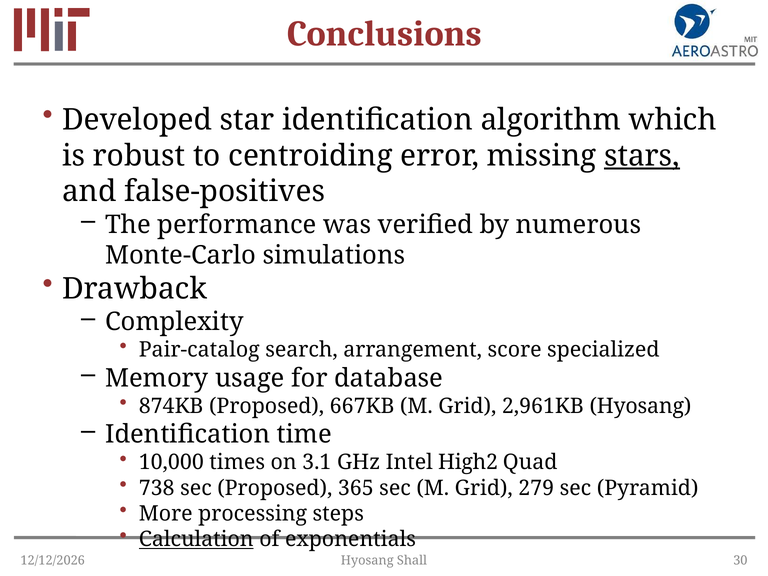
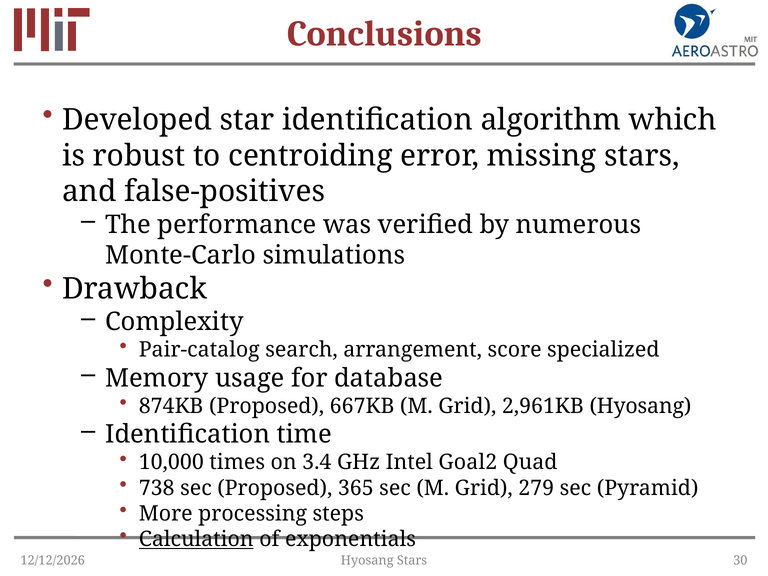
stars underline: present -> none (642, 156)
3.1: 3.1 -> 3.4 (317, 462)
High2: High2 -> Goal2 (468, 462)
Hyosang Shall: Shall -> Stars (412, 561)
